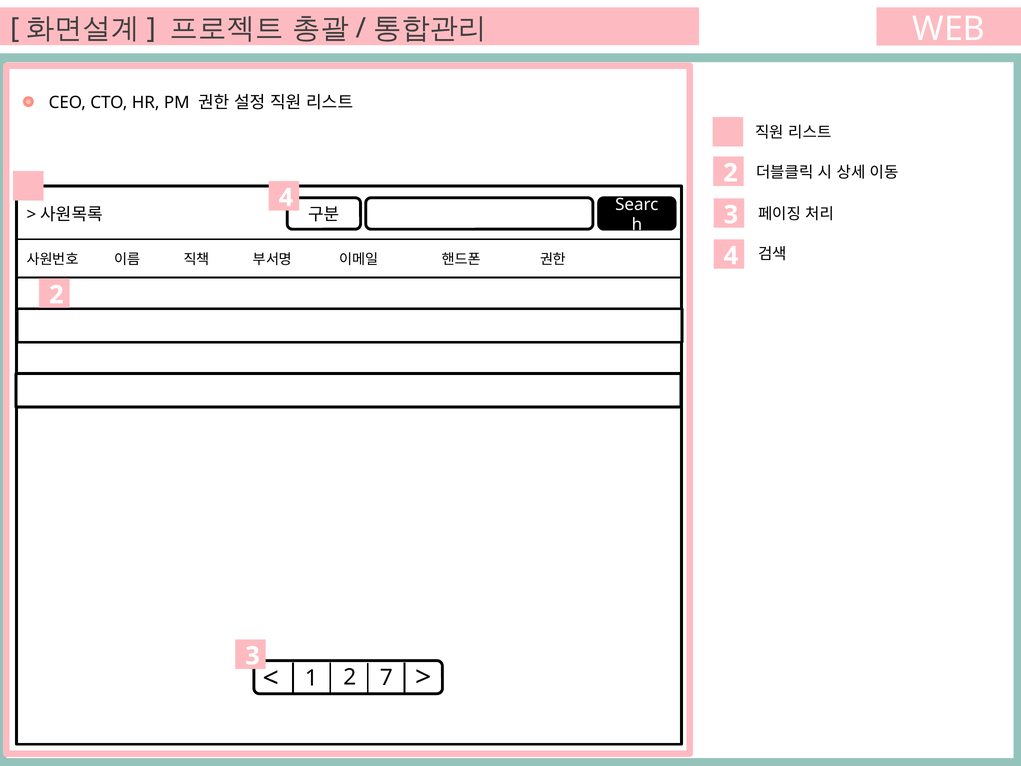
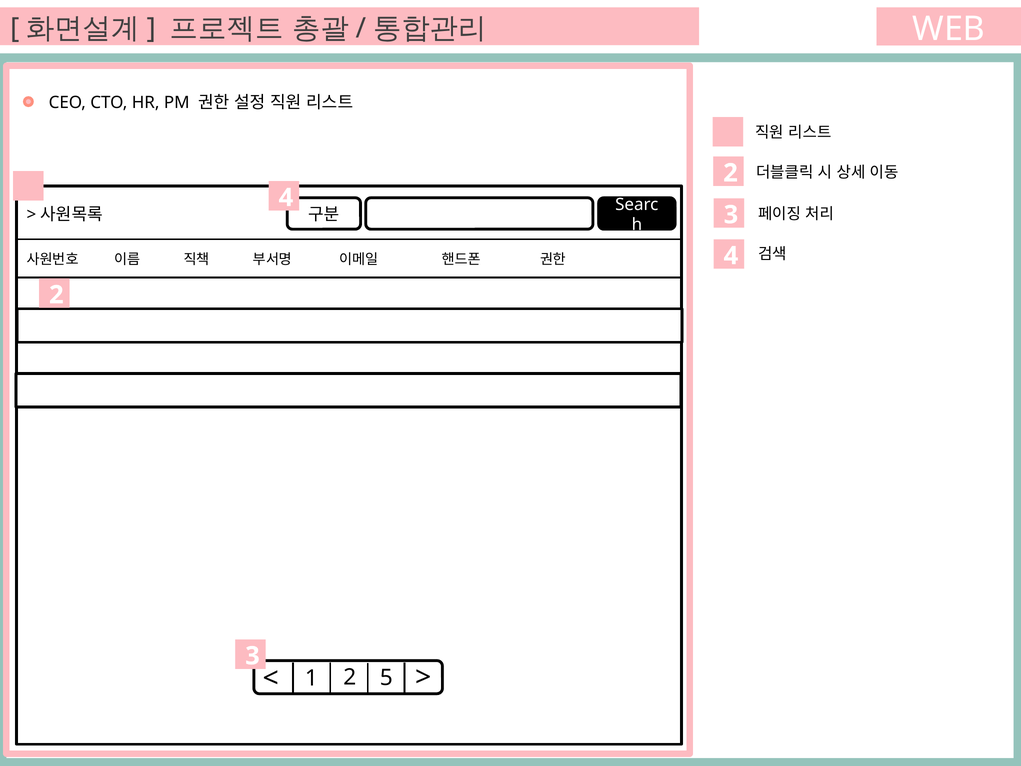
7: 7 -> 5 (386, 678)
